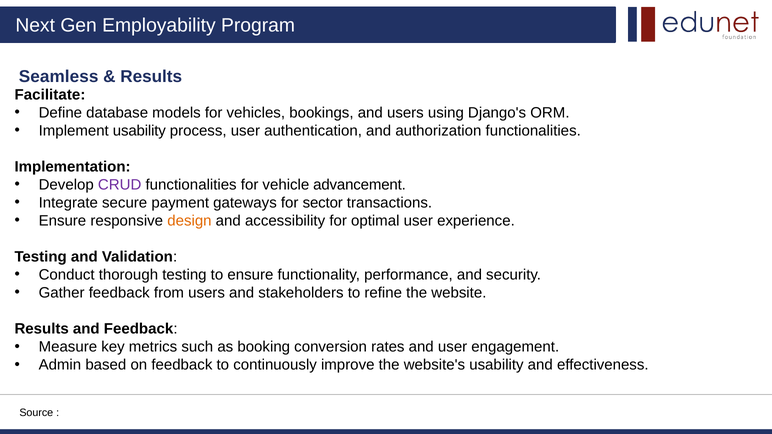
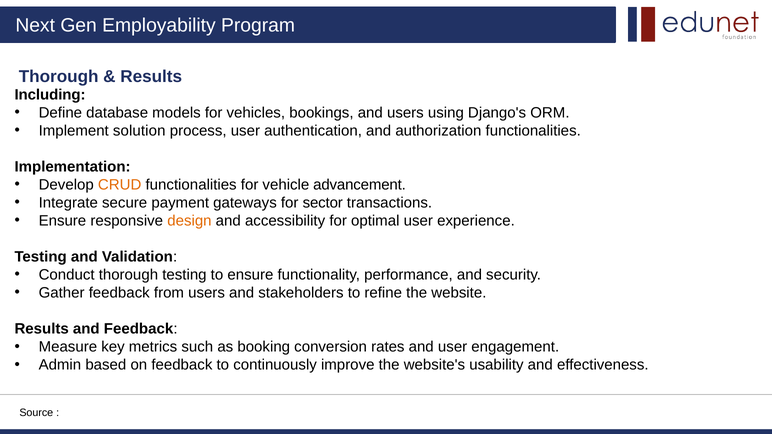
Seamless: Seamless -> Thorough (59, 77)
Facilitate: Facilitate -> Including (50, 95)
Implement usability: usability -> solution (139, 131)
CRUD colour: purple -> orange (120, 185)
